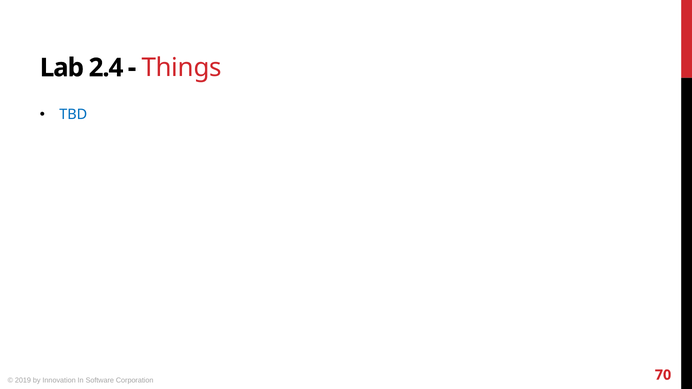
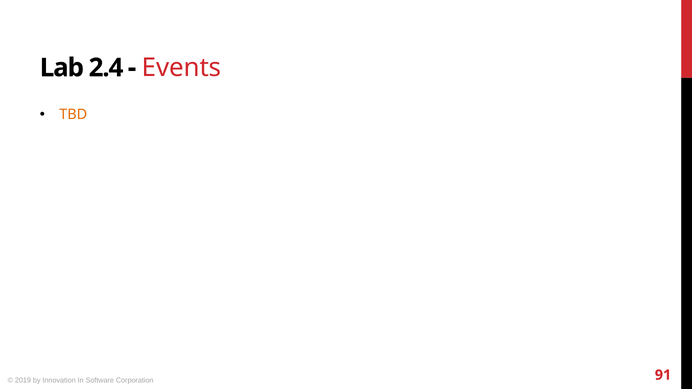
Things: Things -> Events (182, 68)
TBD colour: blue -> orange (73, 115)
70: 70 -> 91 (663, 375)
